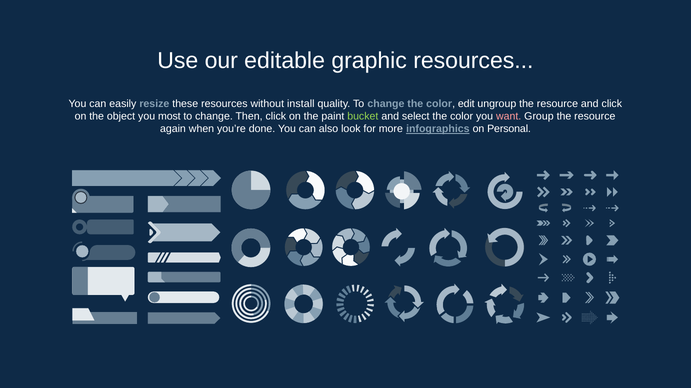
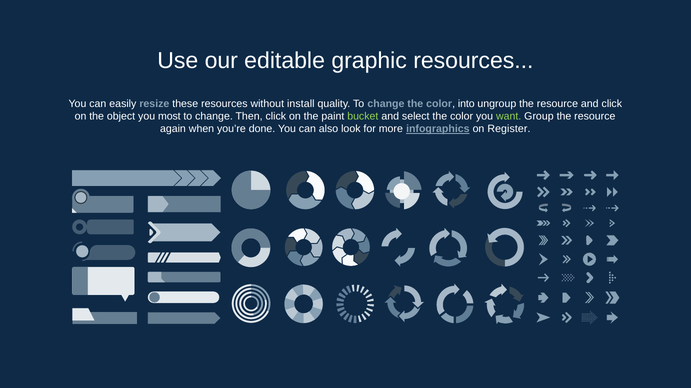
edit: edit -> into (466, 104)
want colour: pink -> light green (509, 116)
Personal: Personal -> Register (509, 129)
